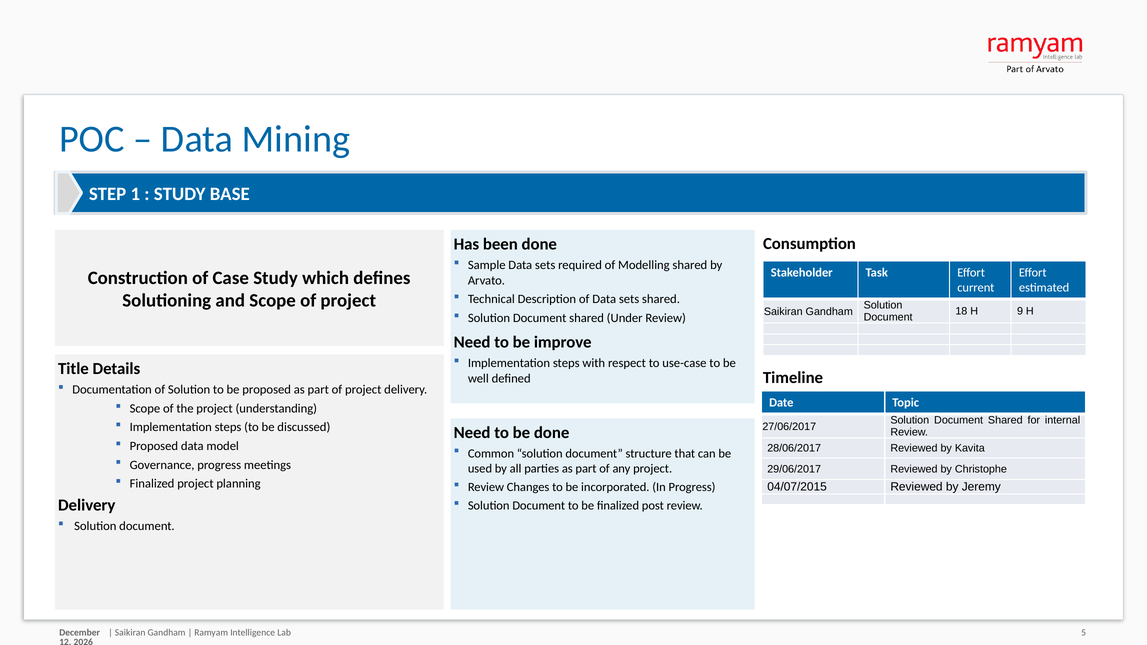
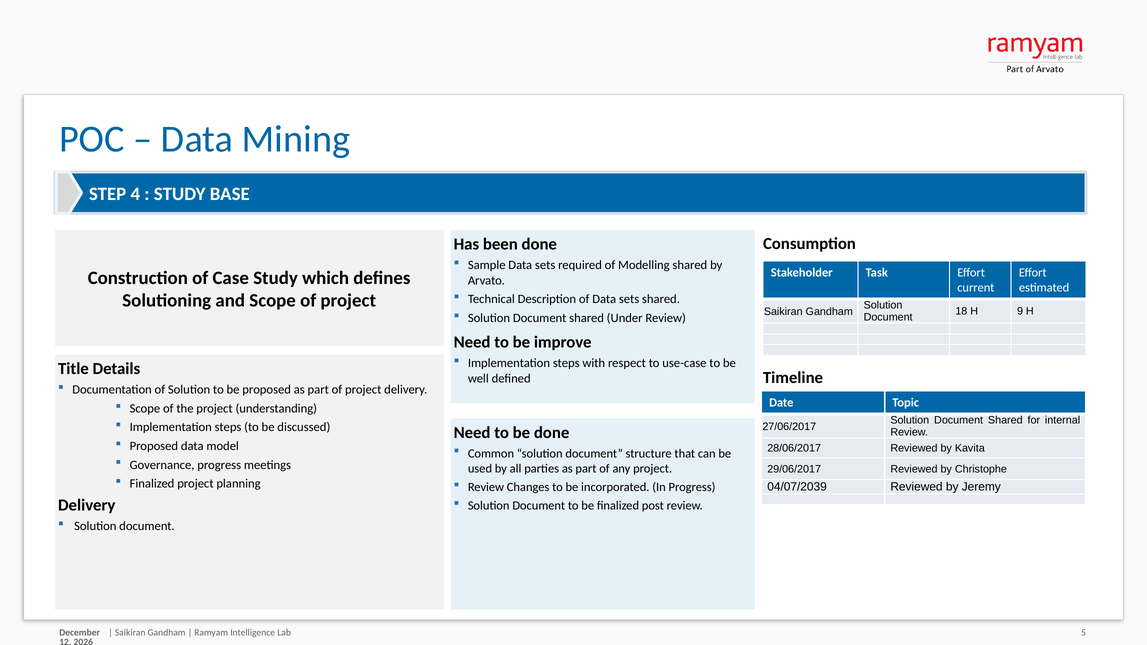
1: 1 -> 4 (135, 194)
04/07/2015: 04/07/2015 -> 04/07/2039 (797, 487)
